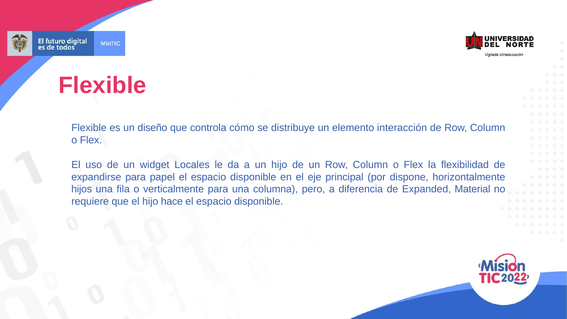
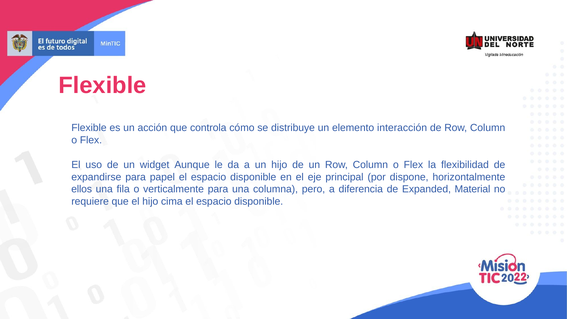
diseño: diseño -> acción (152, 128)
Locales: Locales -> Aunque (192, 165)
hijos: hijos -> ellos (82, 189)
hace: hace -> cima (172, 202)
